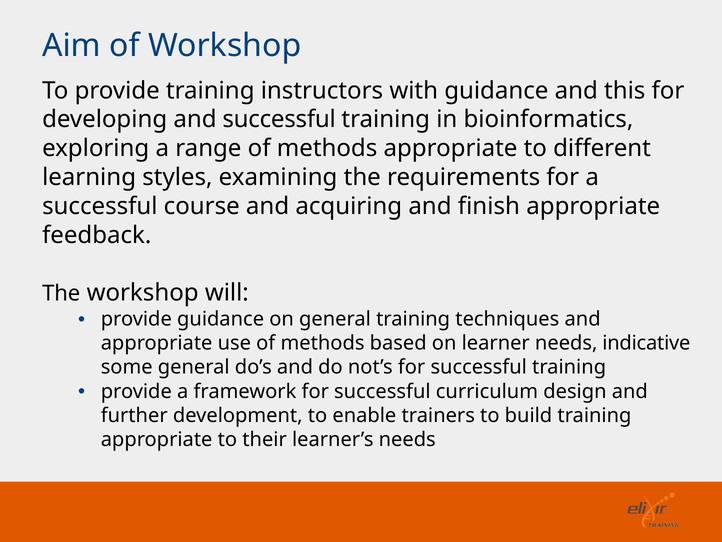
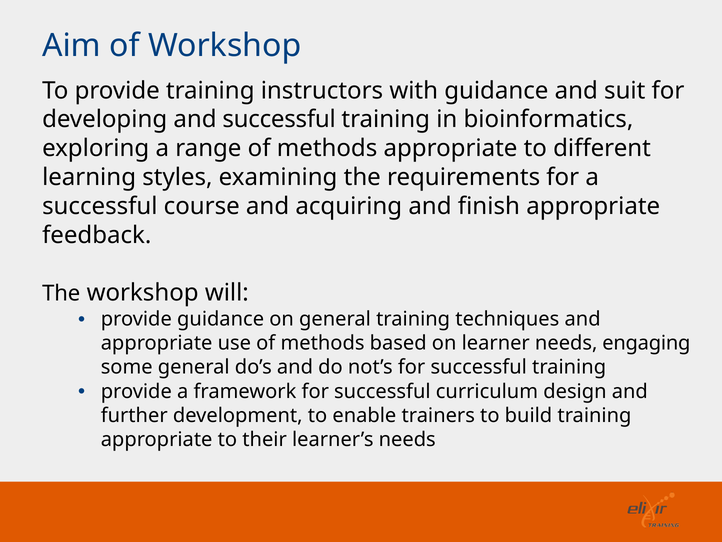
this: this -> suit (625, 91)
indicative: indicative -> engaging (646, 343)
